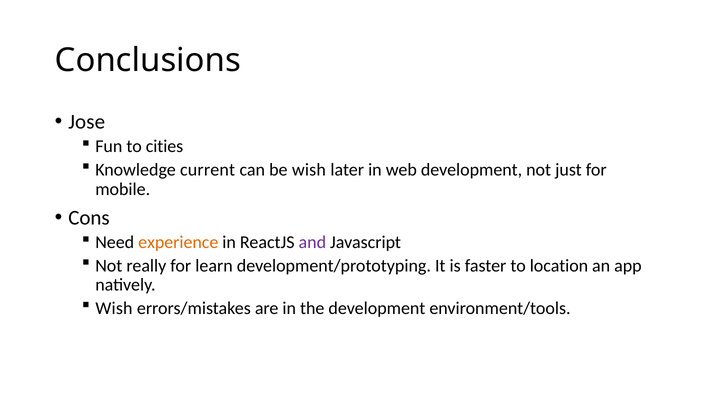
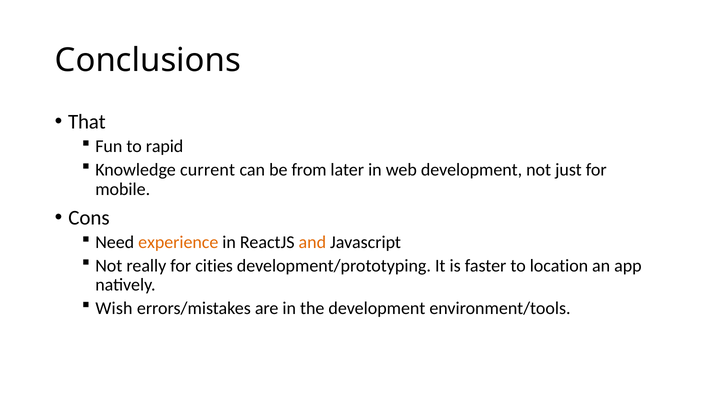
Jose: Jose -> That (87, 122)
cities: cities -> rapid (165, 146)
be wish: wish -> from (309, 169)
and colour: purple -> orange (312, 242)
learn: learn -> cities (214, 265)
